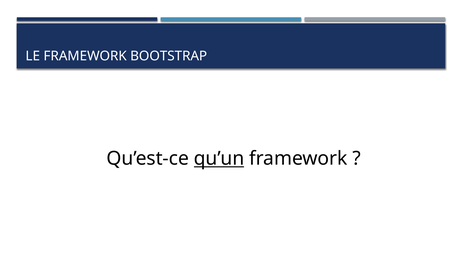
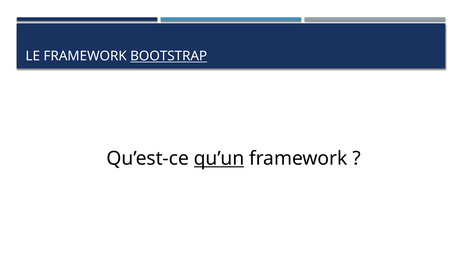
BOOTSTRAP underline: none -> present (169, 56)
